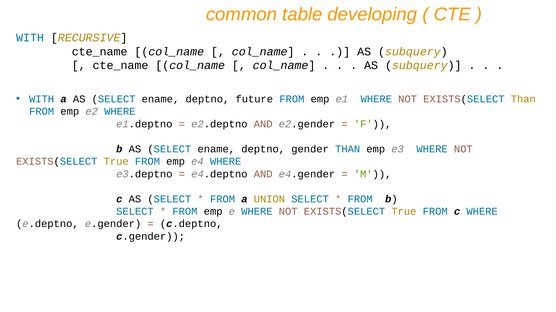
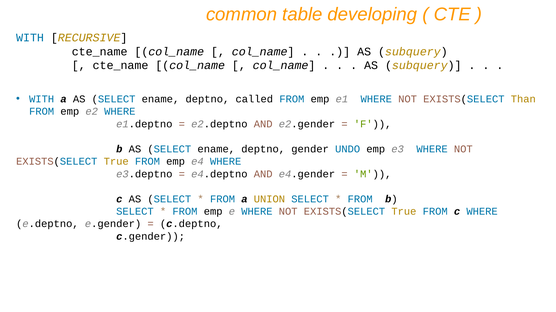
future: future -> called (254, 99)
gender THAN: THAN -> UNDO (348, 149)
